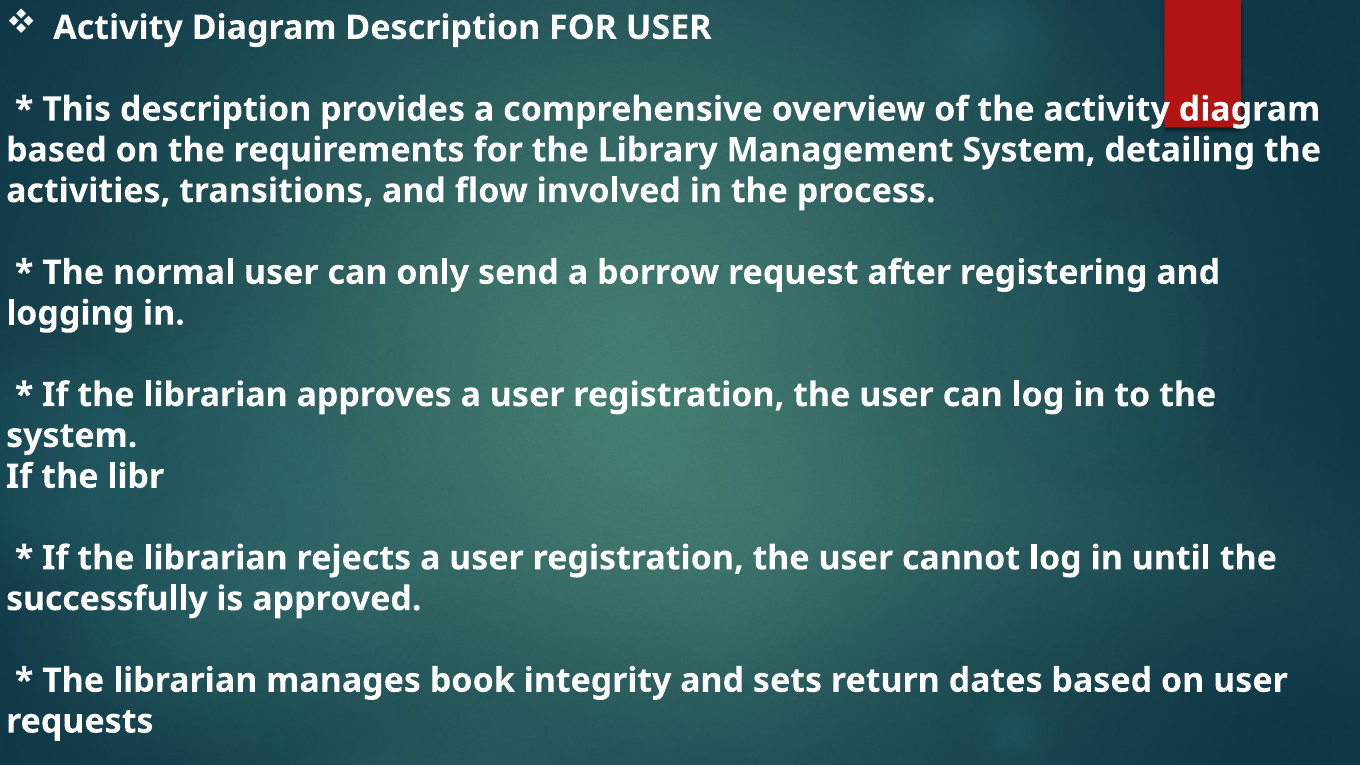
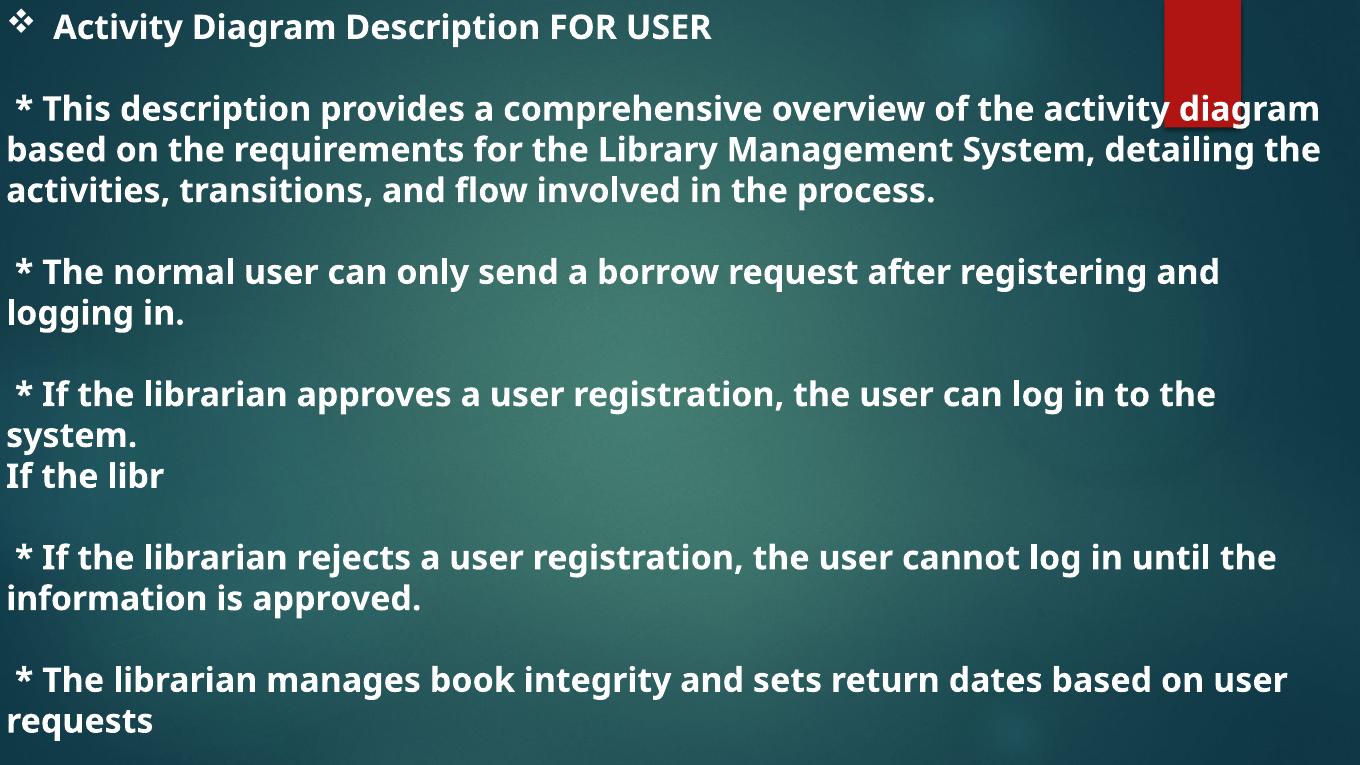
successfully: successfully -> information (107, 599)
